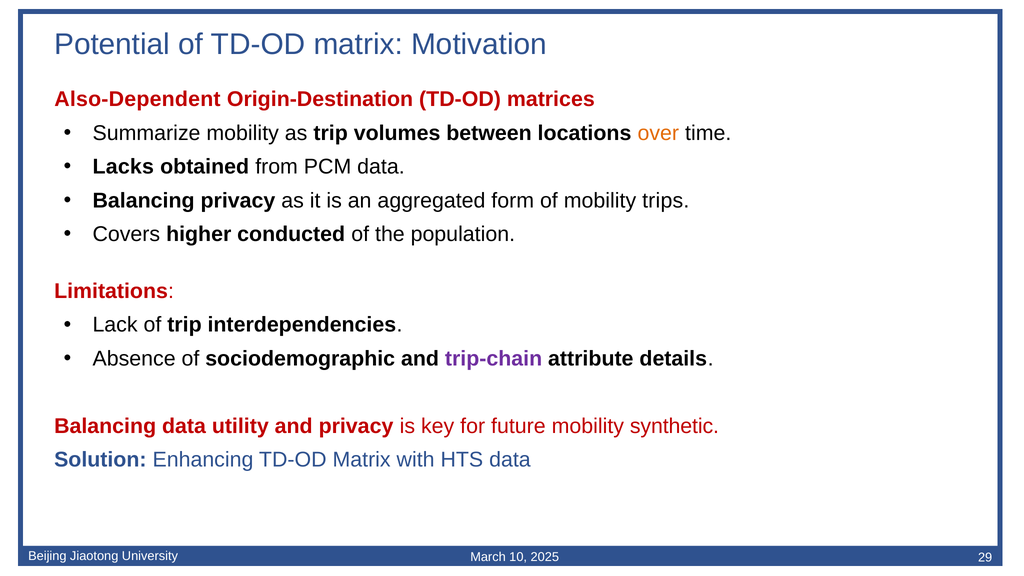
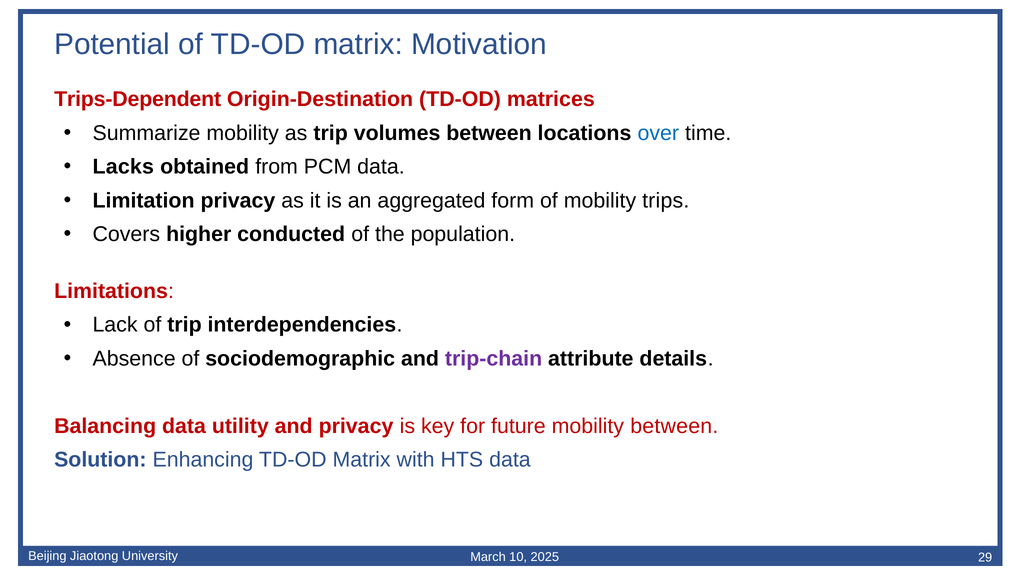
Also-Dependent: Also-Dependent -> Trips-Dependent (138, 99)
over colour: orange -> blue (658, 133)
Balancing: Balancing -> Limitation (144, 201)
mobility synthetic: synthetic -> between (674, 426)
